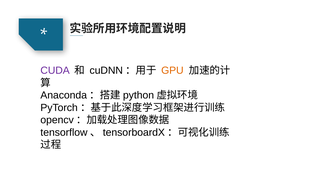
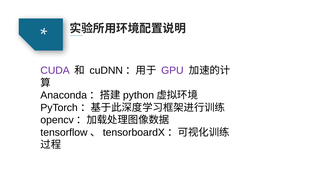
GPU colour: orange -> purple (172, 71)
